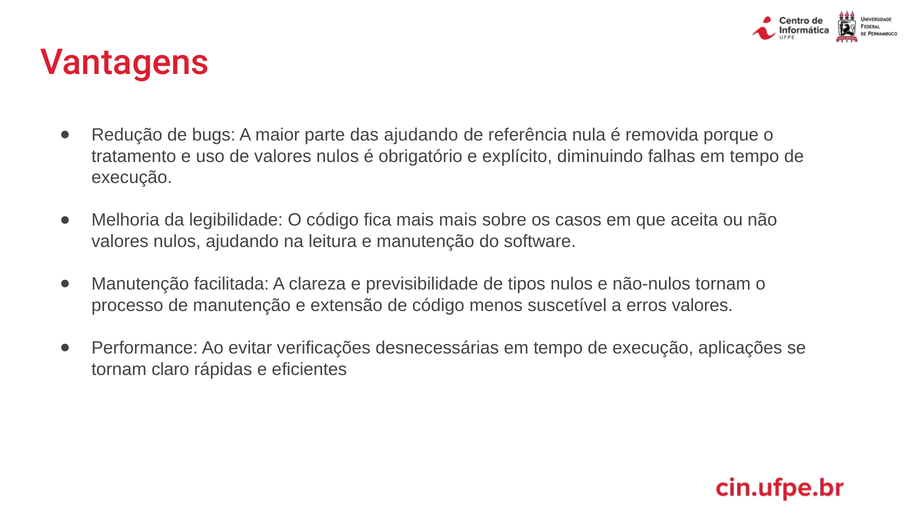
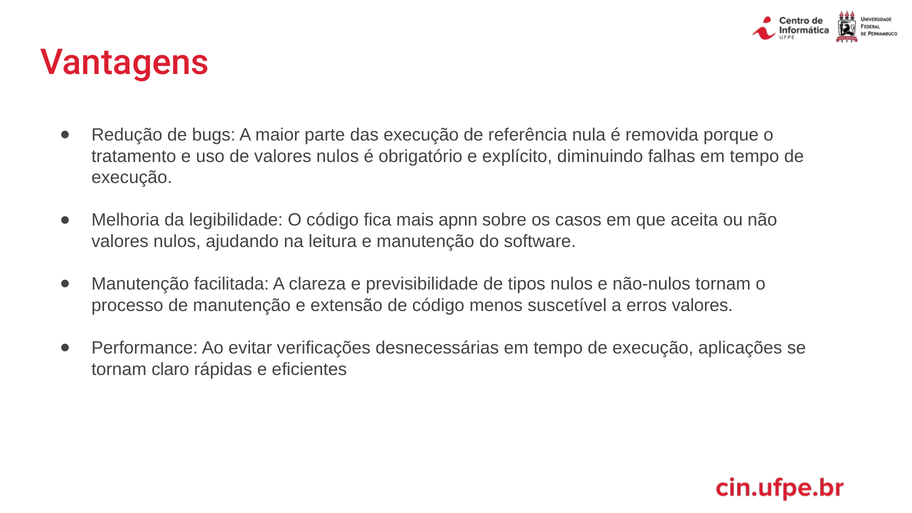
das ajudando: ajudando -> execução (421, 135)
mais mais: mais -> apnn (458, 220)
